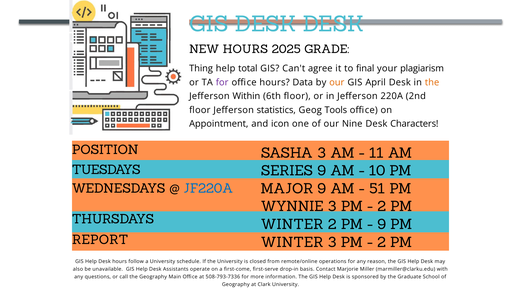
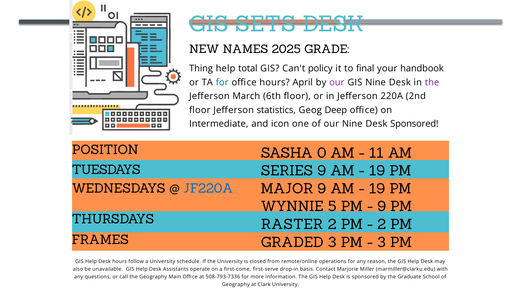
GIS DESK: DESK -> SETS (265, 24)
NEW HOURS: HOURS -> NAMES (246, 49)
agree: agree -> policy (320, 69)
plagiarism: plagiarism -> handbook (422, 69)
for colour: purple -> blue (222, 82)
Data: Data -> April (303, 82)
our colour: orange -> purple (337, 82)
GIS April: April -> Nine (376, 82)
the colour: orange -> purple (432, 82)
Within: Within -> March (246, 96)
Tools: Tools -> Deep (336, 110)
Appointment: Appointment -> Intermediate (219, 124)
Desk Characters: Characters -> Sponsored (414, 124)
SASHA 3: 3 -> 0 (322, 153)
10: 10 -> 19 (377, 171)
51: 51 -> 19 (377, 189)
WYNNIE 3: 3 -> 5 (332, 207)
2: 2 -> 9 (382, 207)
WINTER: WINTER -> RASTER (292, 225)
9: 9 -> 2 (382, 225)
REPORT: REPORT -> FRAMES (100, 240)
WINTER: WINTER -> GRADED (292, 242)
2: 2 -> 3 (381, 242)
